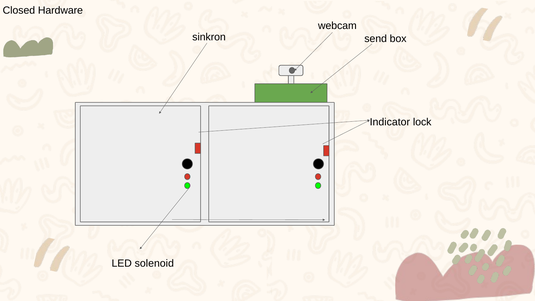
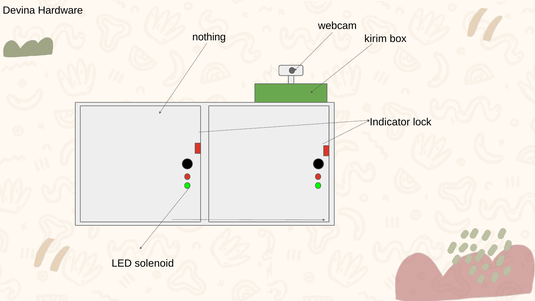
Closed: Closed -> Devina (19, 11)
sinkron: sinkron -> nothing (209, 37)
send: send -> kirim (376, 39)
